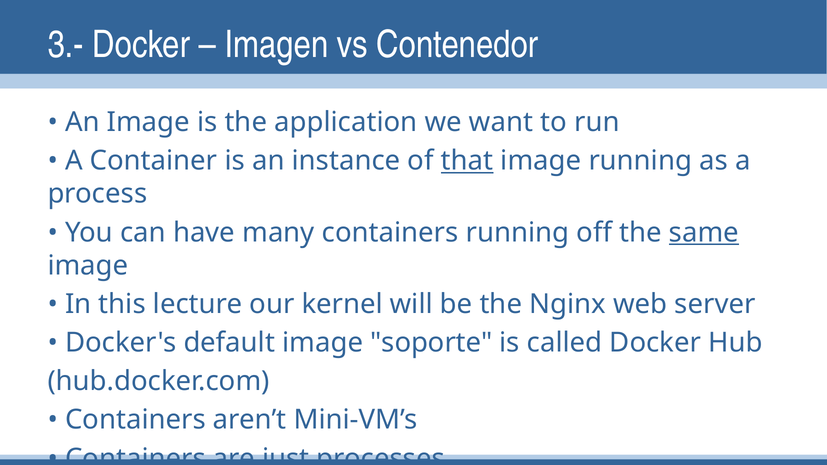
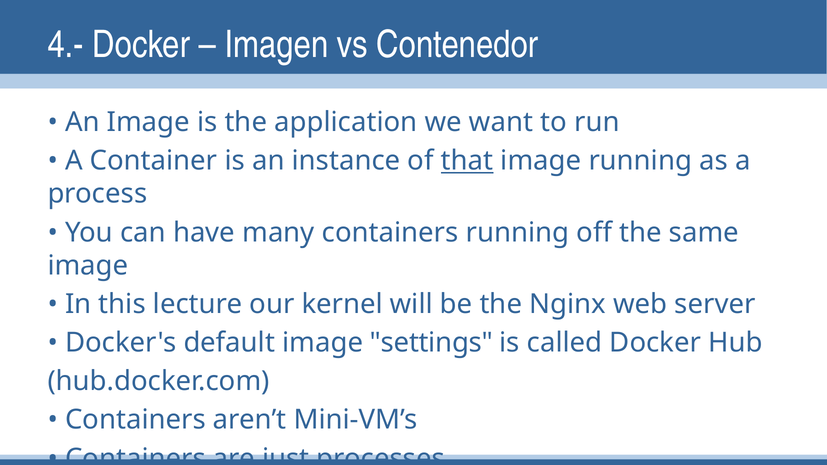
3.-: 3.- -> 4.- (66, 45)
same underline: present -> none (704, 233)
soporte: soporte -> settings (431, 343)
